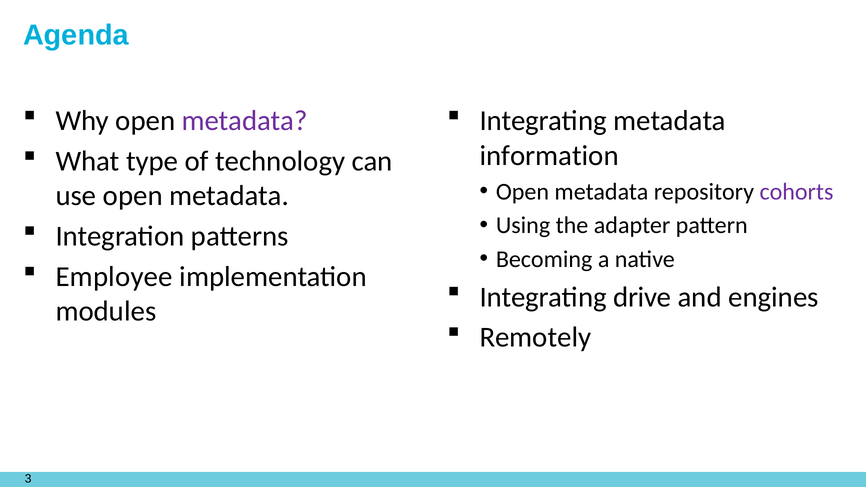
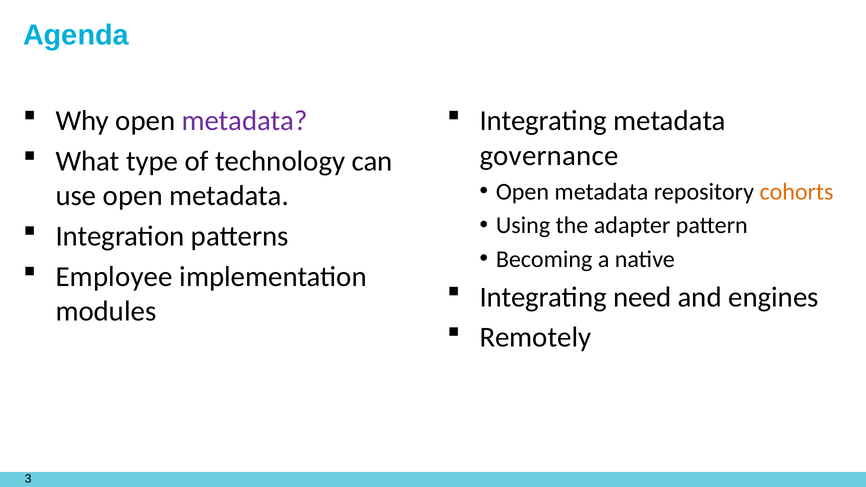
information: information -> governance (549, 156)
cohorts colour: purple -> orange (796, 192)
drive: drive -> need (642, 297)
